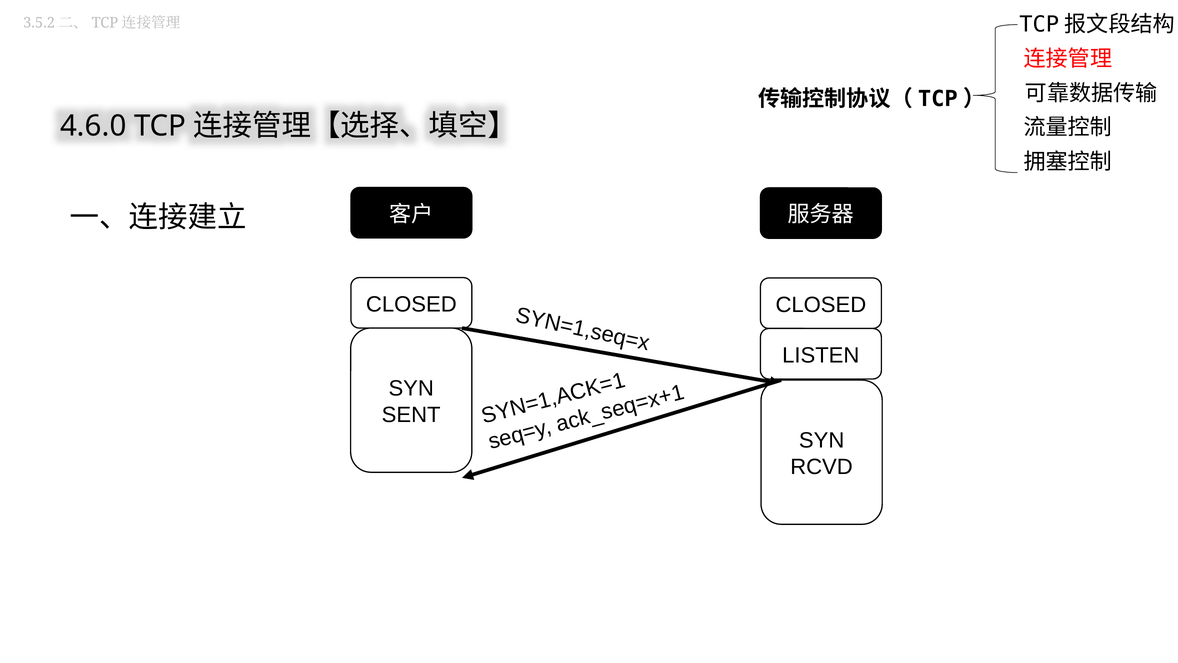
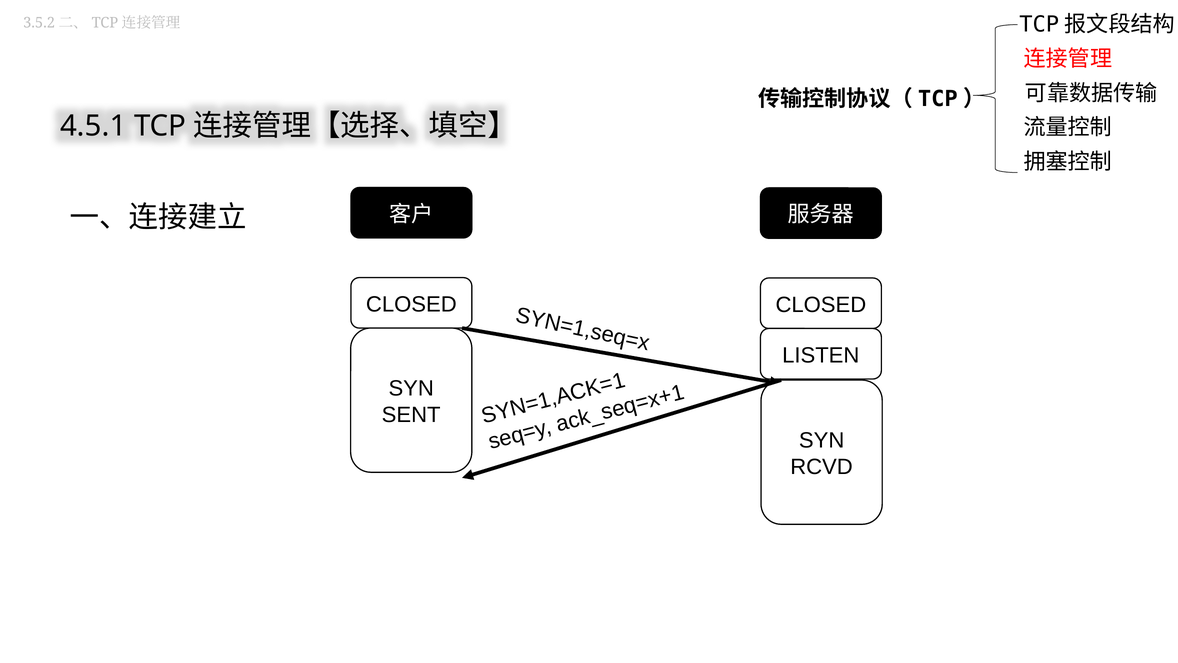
4.6.0: 4.6.0 -> 4.5.1 (93, 126)
